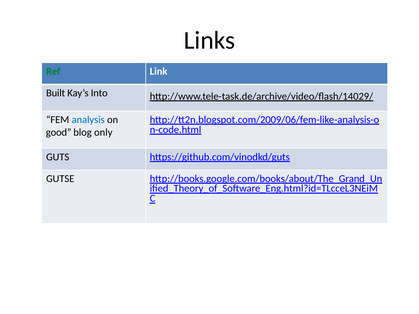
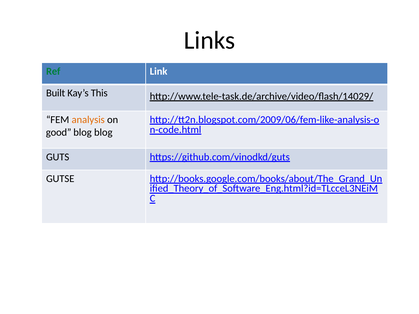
Into: Into -> This (99, 93)
analysis colour: blue -> orange (88, 120)
blog only: only -> blog (103, 133)
